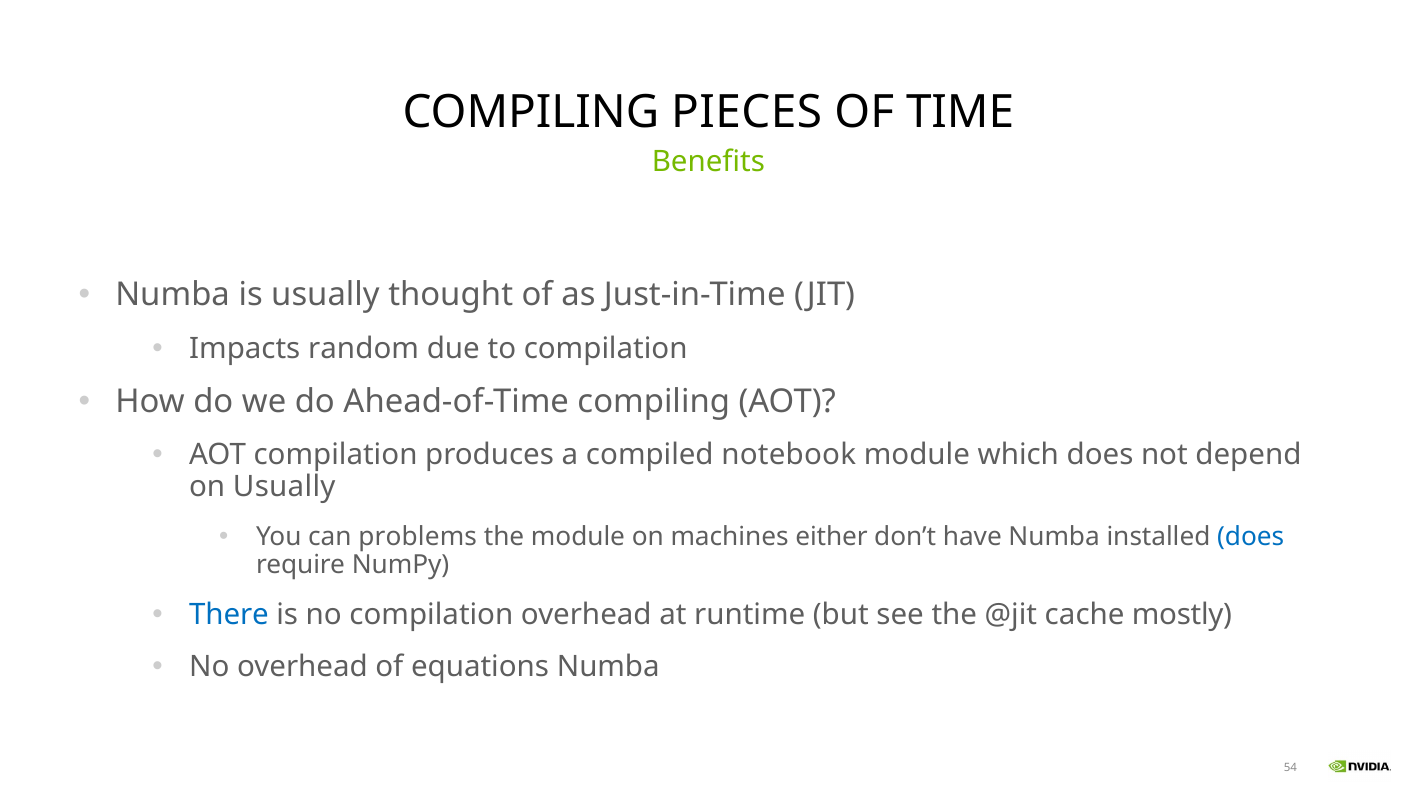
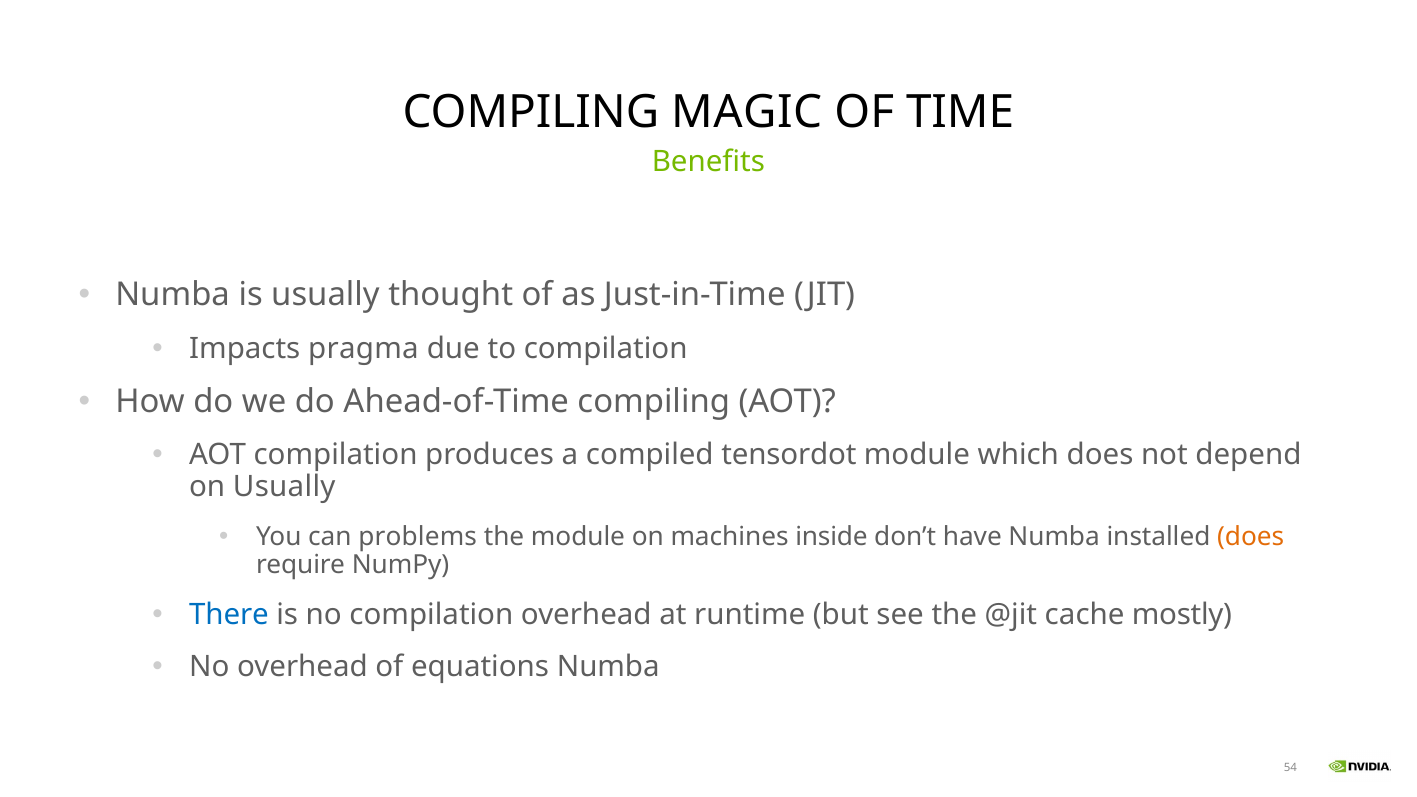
PIECES: PIECES -> MAGIC (747, 113)
random: random -> pragma (363, 348)
notebook: notebook -> tensordot (789, 455)
either: either -> inside (832, 537)
does colour: blue -> orange (1251, 537)
